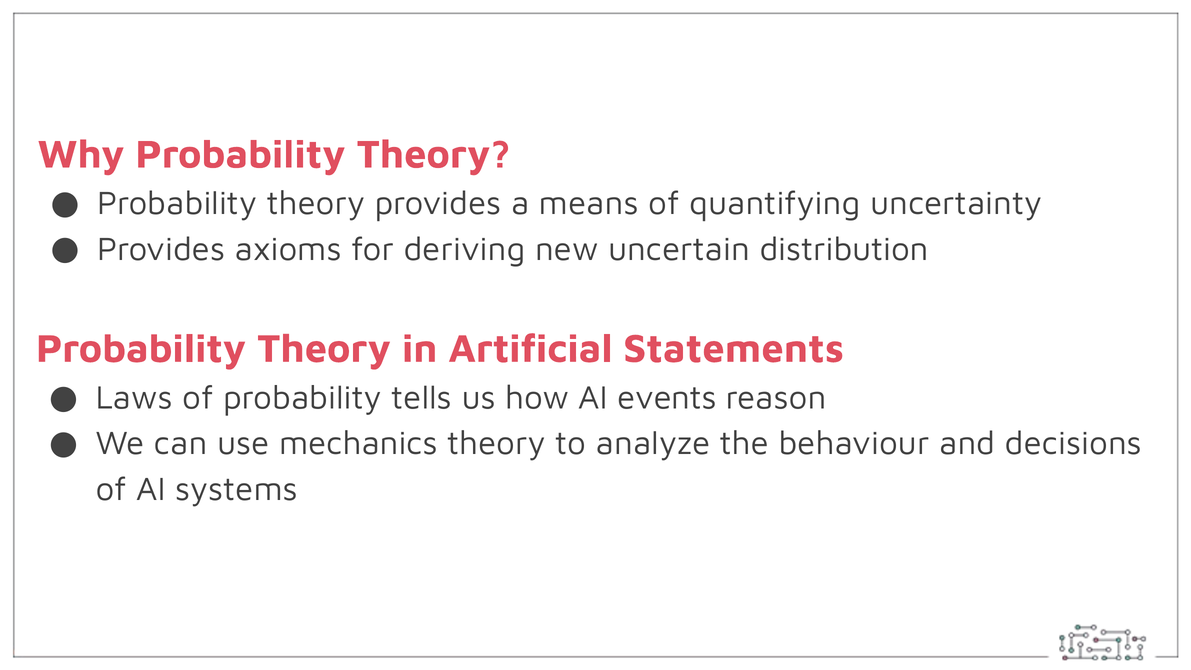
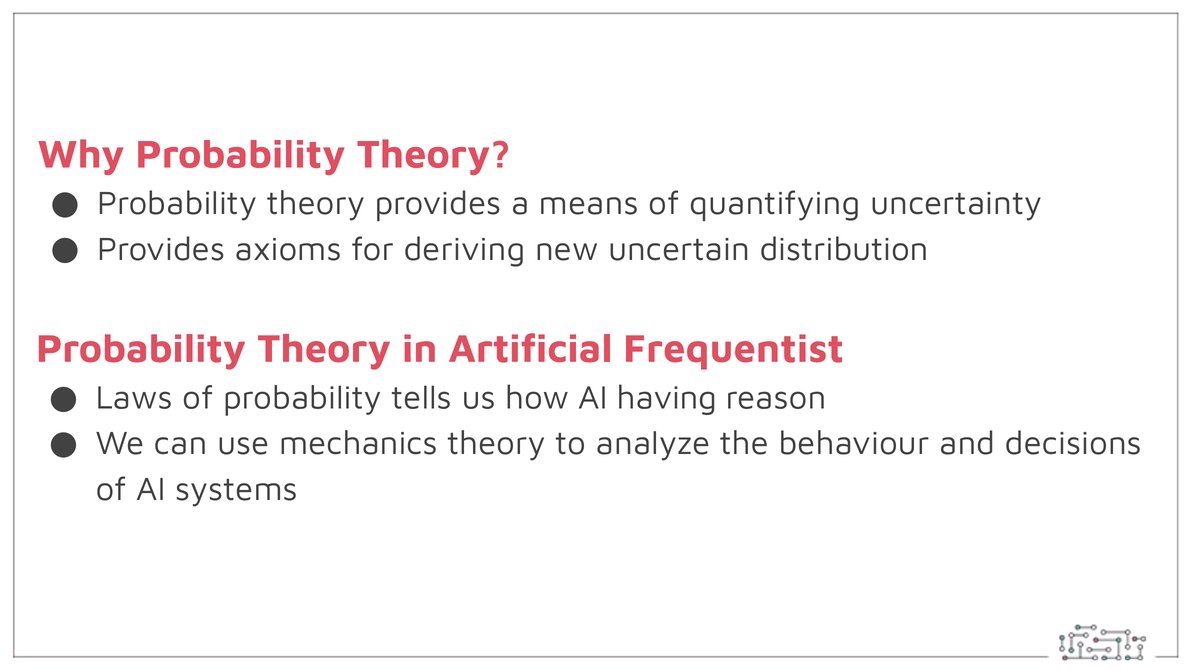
Statements: Statements -> Frequentist (734, 349)
events: events -> having (667, 398)
